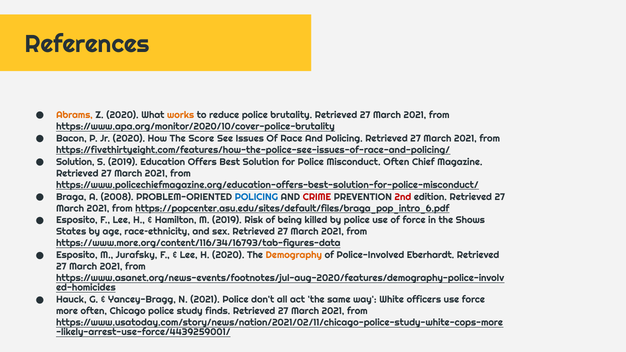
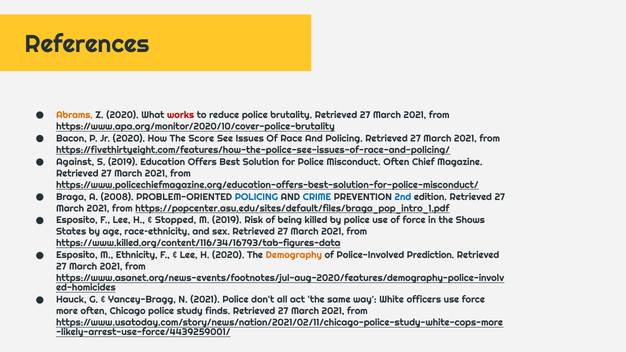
works colour: orange -> red (181, 115)
Solution: Solution -> Against (75, 162)
CRIME colour: red -> blue (317, 197)
2nd colour: red -> blue (403, 197)
https://popcenter.asu.edu/sites/default/files/braga_pop_intro_6.pdf: https://popcenter.asu.edu/sites/default/files/braga_pop_intro_6.pdf -> https://popcenter.asu.edu/sites/default/files/braga_pop_intro_1.pdf (292, 208)
Hamilton: Hamilton -> Stopped (176, 220)
https://www.more.org/content/116/34/16793/tab-figures-data: https://www.more.org/content/116/34/16793/tab-figures-data -> https://www.killed.org/content/116/34/16793/tab-figures-data (198, 243)
Jurafsky: Jurafsky -> Ethnicity (137, 255)
Eberhardt: Eberhardt -> Prediction (431, 255)
